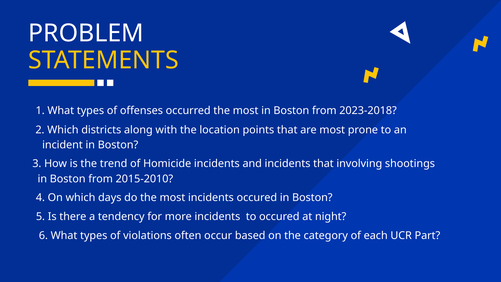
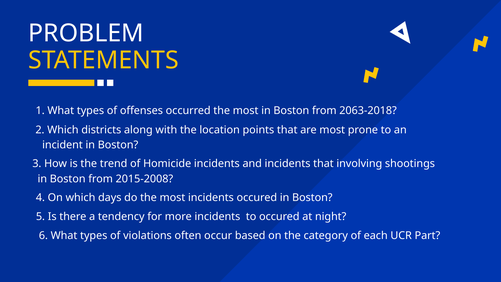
2023-2018: 2023-2018 -> 2063-2018 (368, 110)
2015-2010: 2015-2010 -> 2015-2008 (144, 179)
